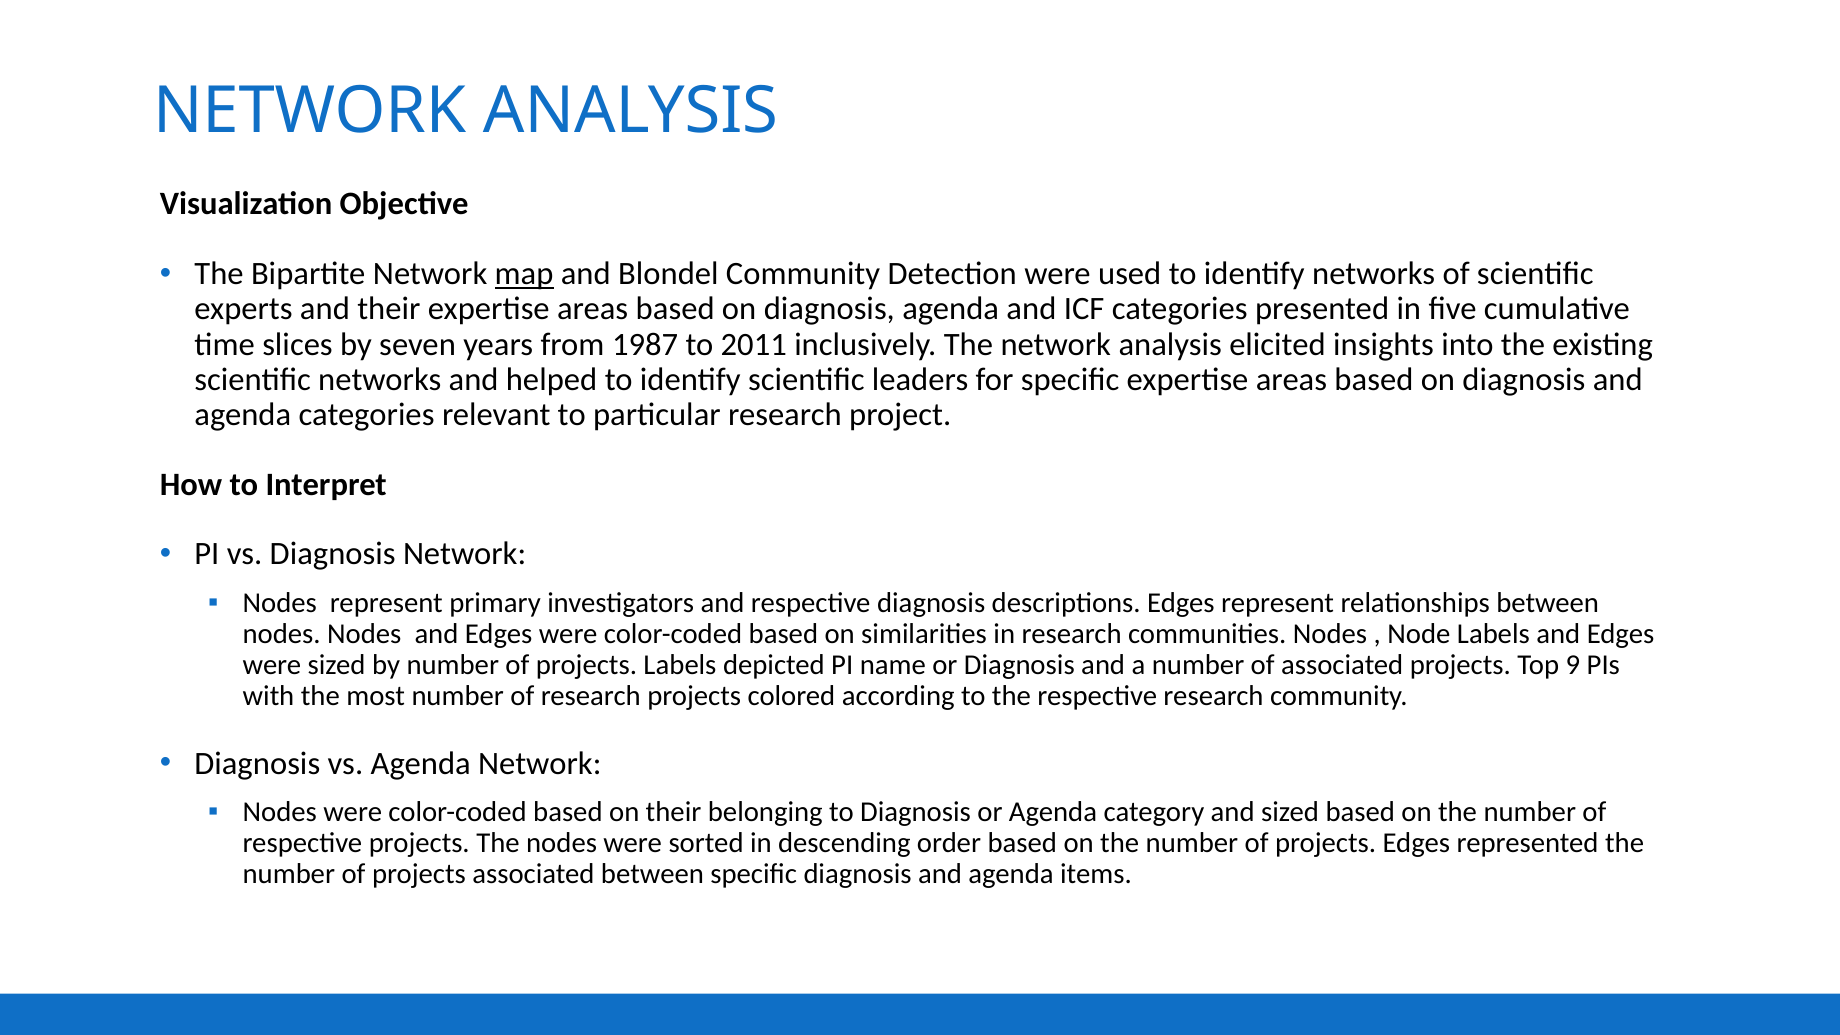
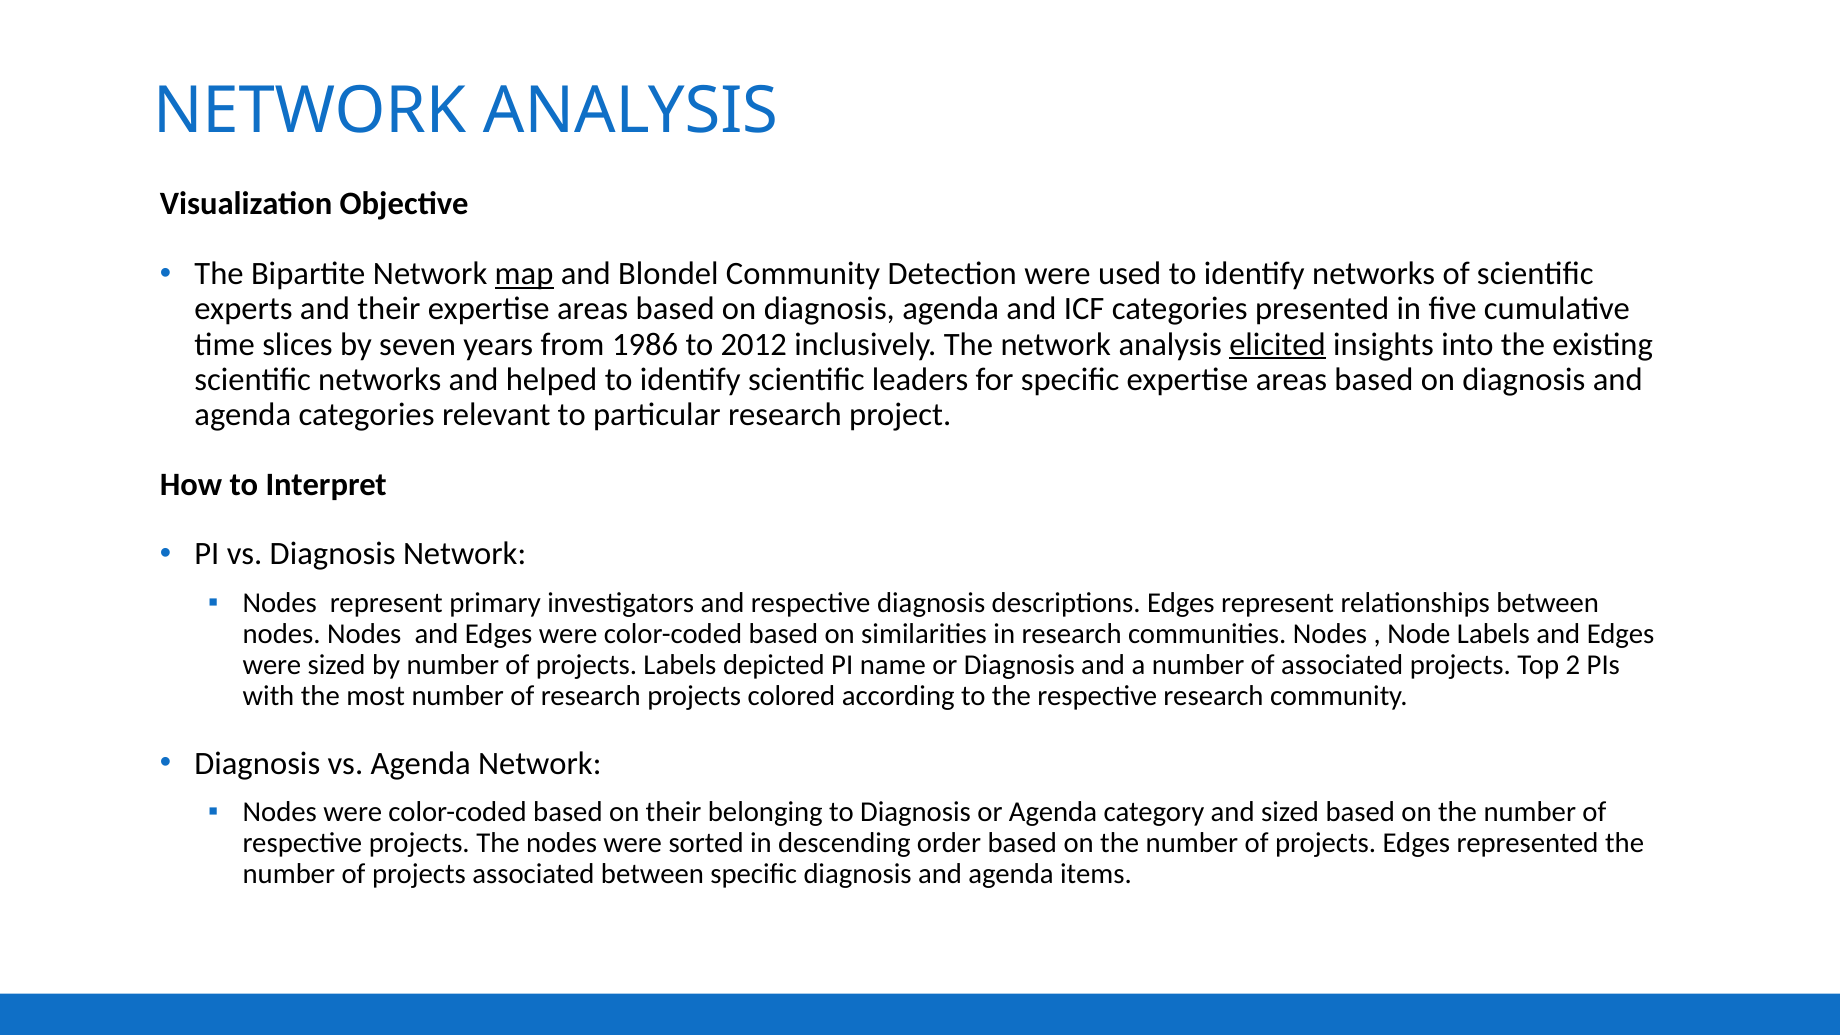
1987: 1987 -> 1986 (645, 344)
2011: 2011 -> 2012 (754, 344)
elicited underline: none -> present (1278, 344)
9: 9 -> 2 (1573, 665)
